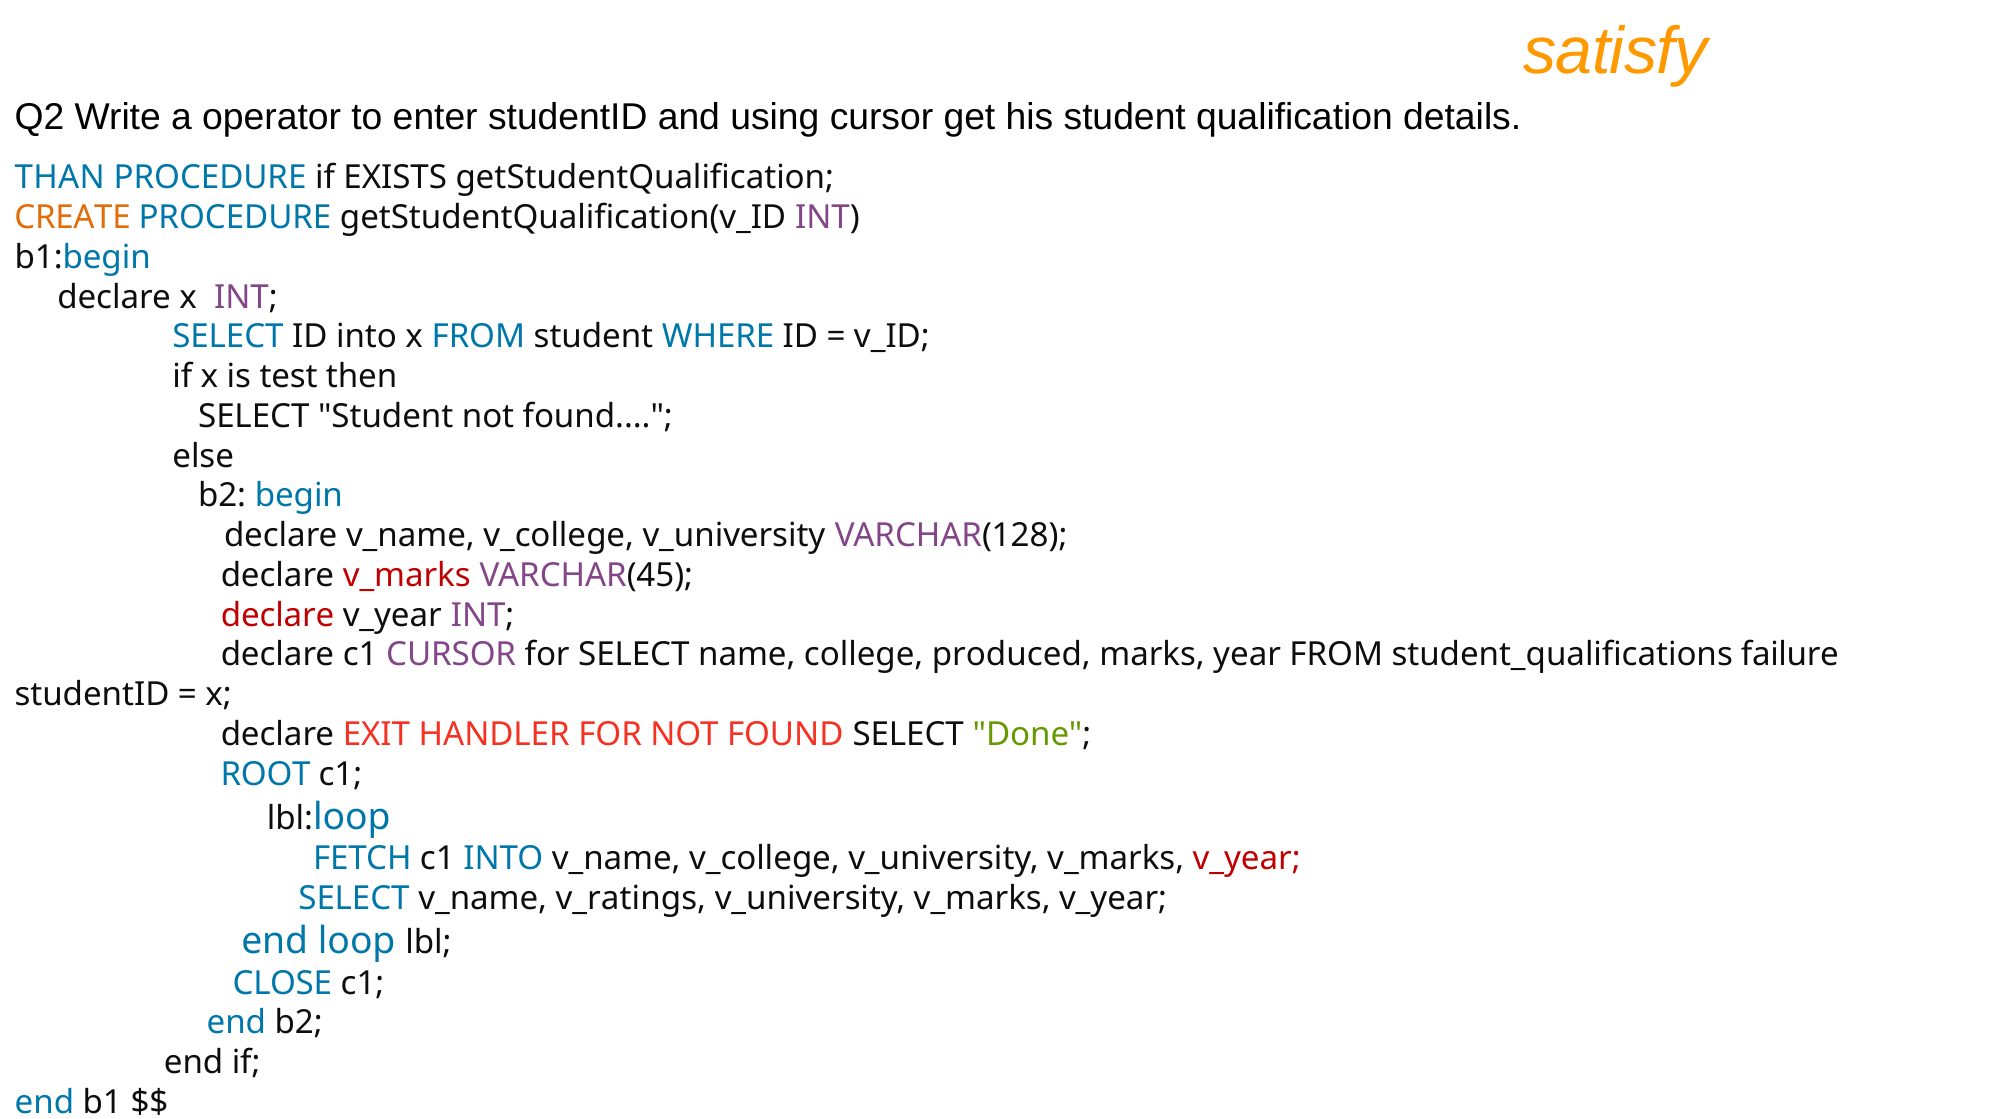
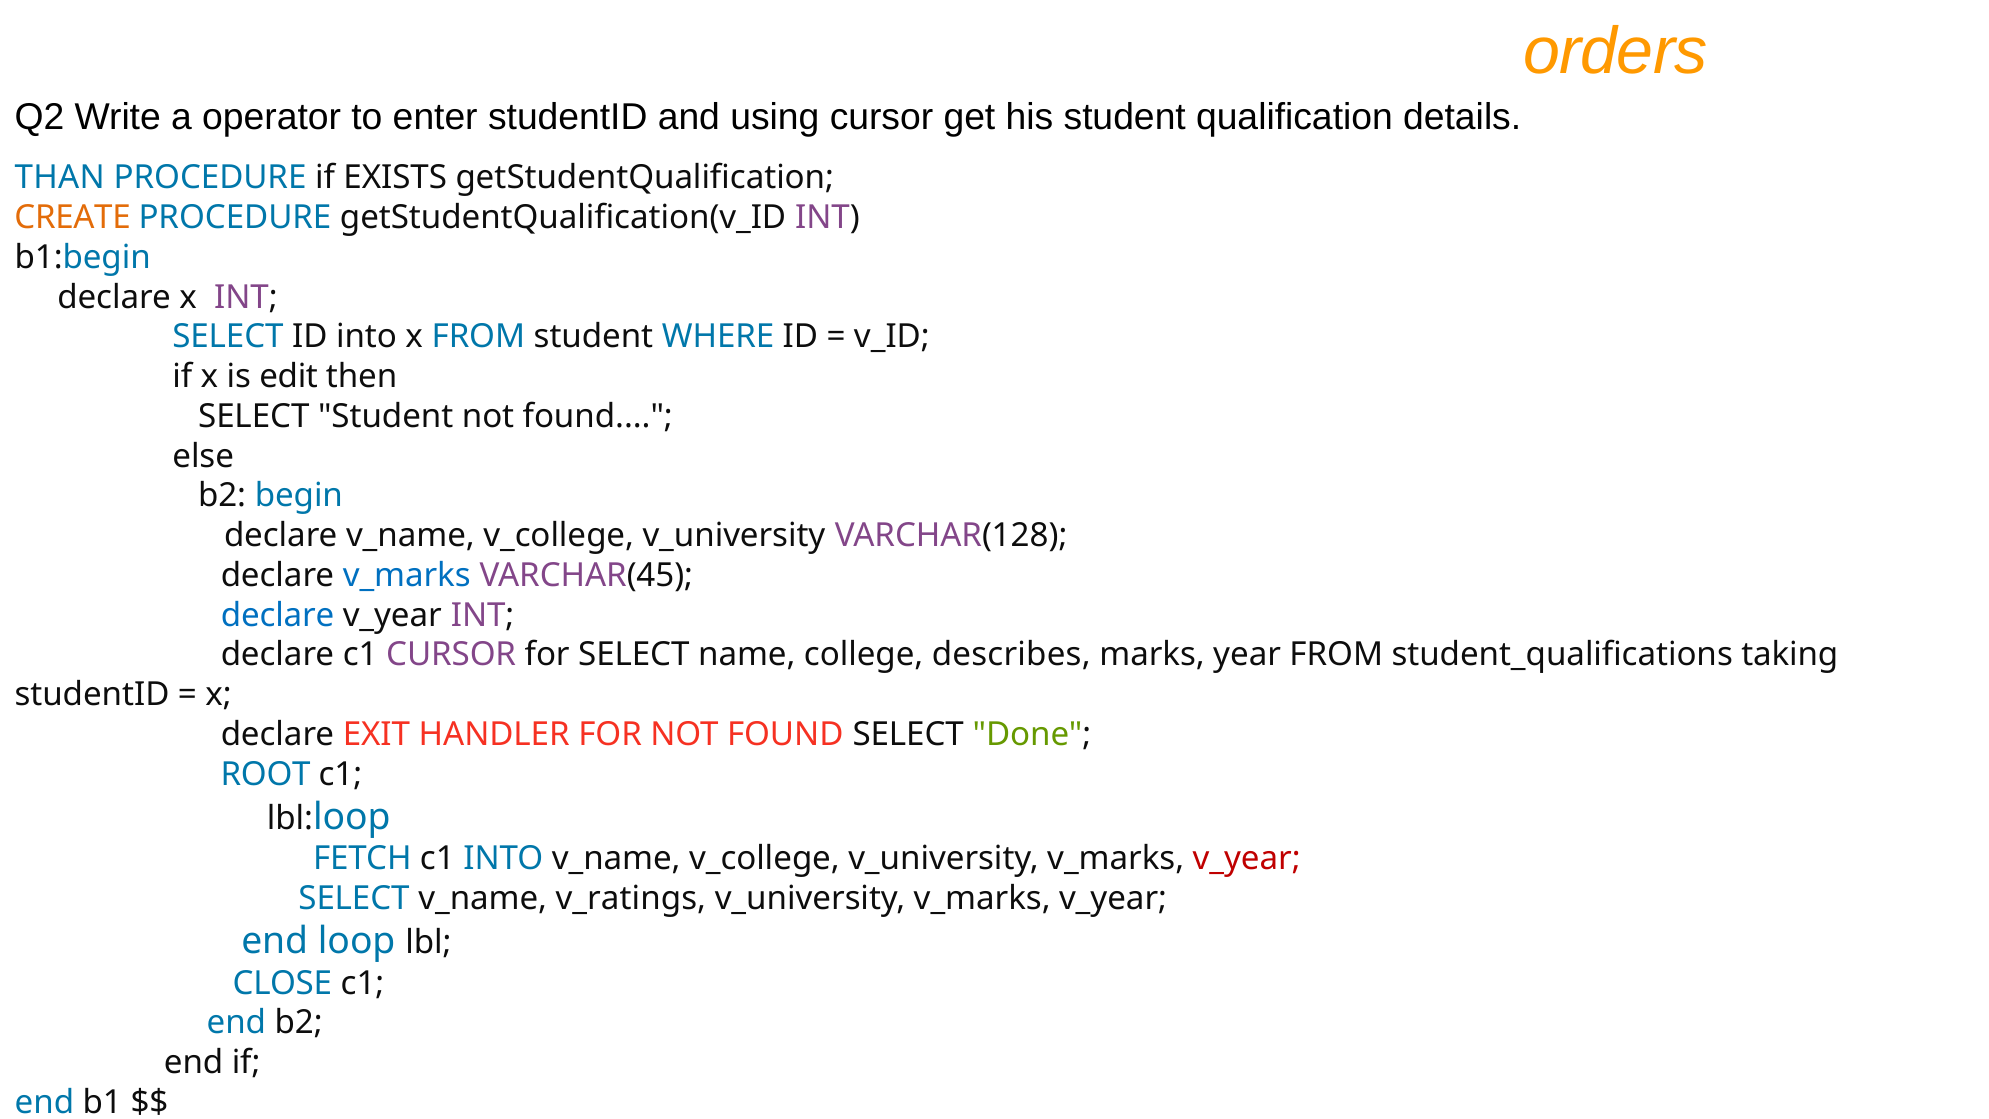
satisfy: satisfy -> orders (1615, 52)
test: test -> edit (289, 377)
v_marks colour: red -> blue (407, 575)
declare colour: red -> blue (278, 615)
produced: produced -> describes (1011, 655)
failure: failure -> taking (1790, 655)
